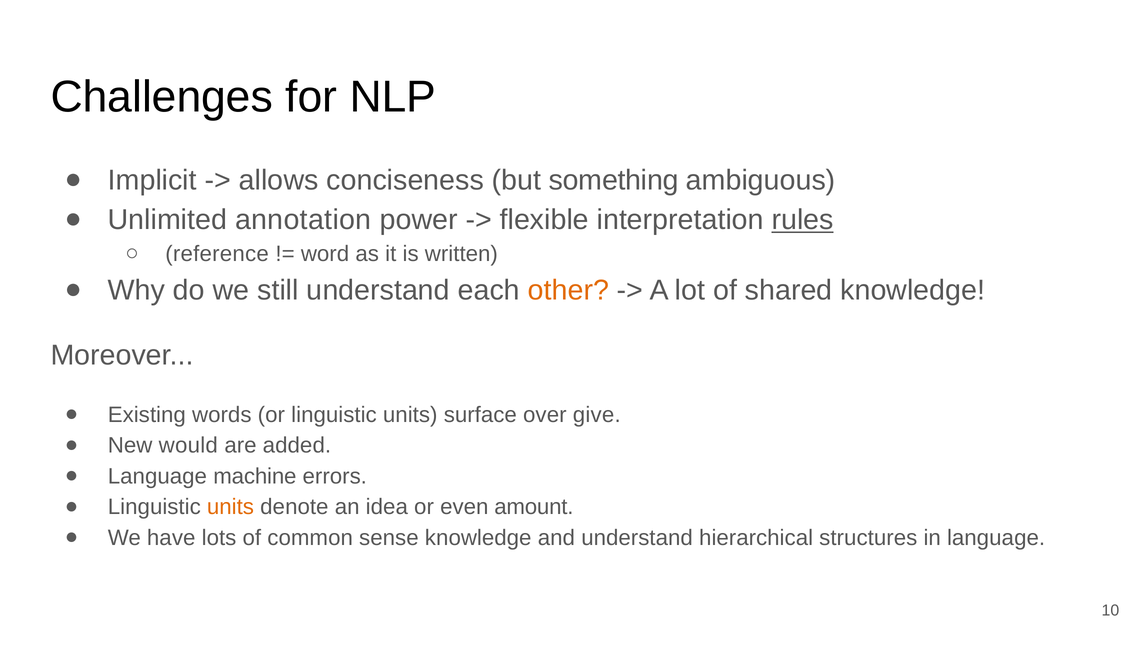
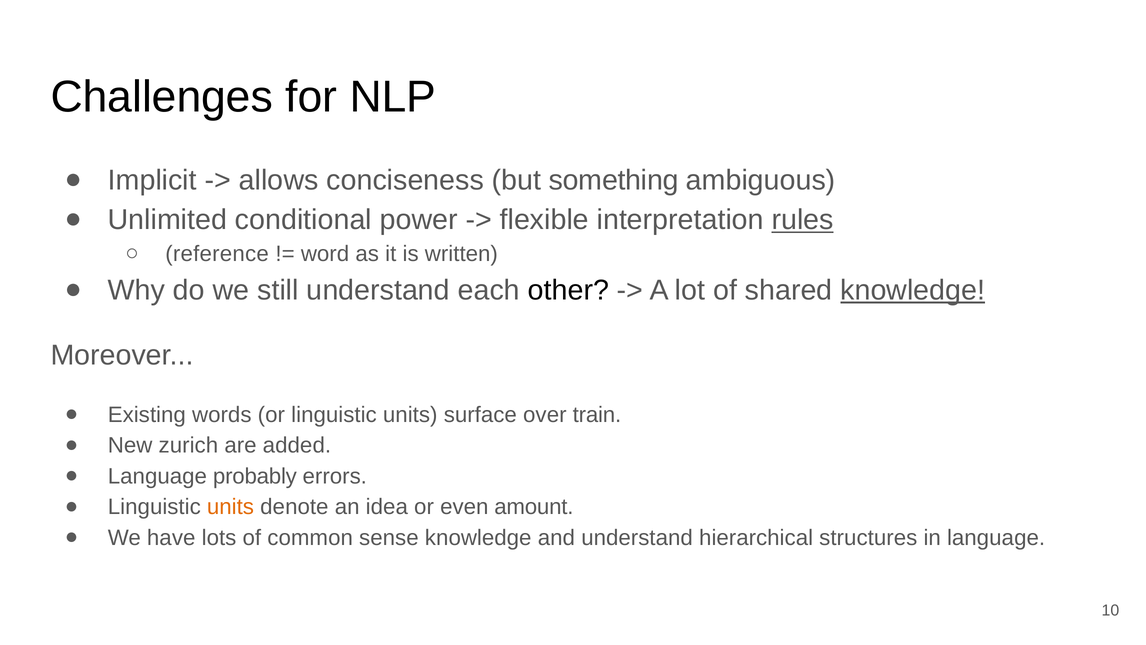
annotation: annotation -> conditional (303, 220)
other colour: orange -> black (568, 290)
knowledge underline: none -> present (913, 290)
give: give -> train (597, 414)
would: would -> zurich (188, 445)
machine: machine -> probably (255, 476)
